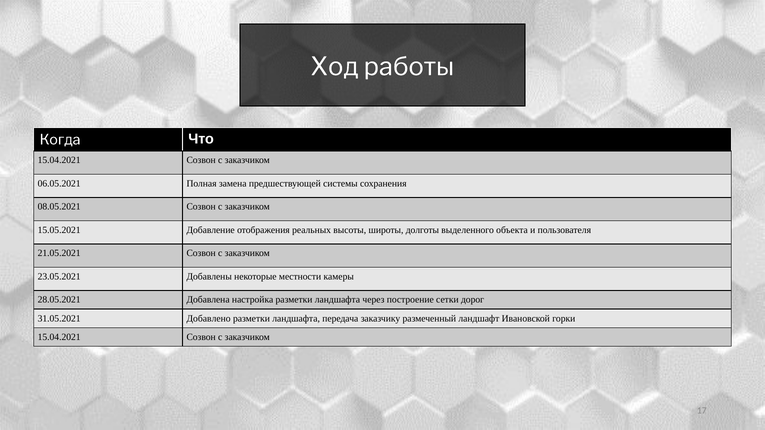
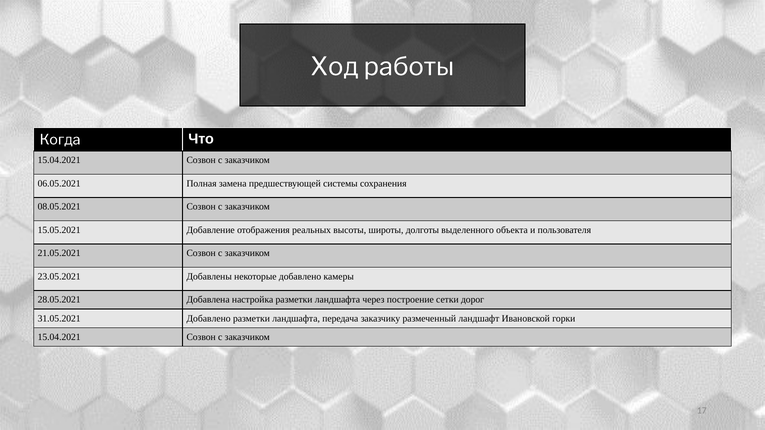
некоторые местности: местности -> добавлено (300, 277)
